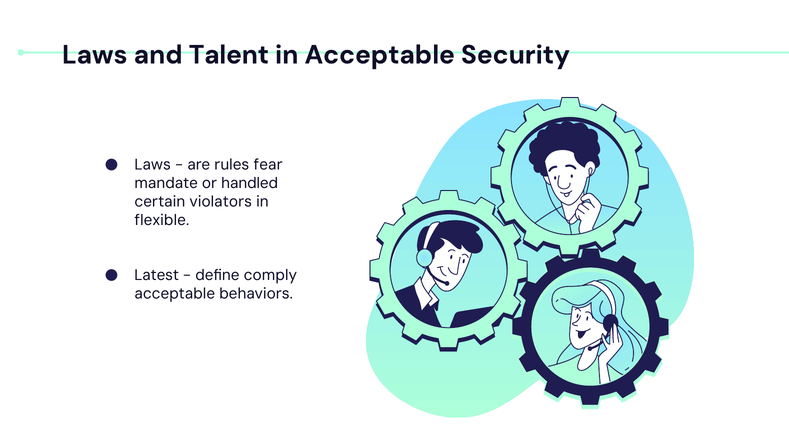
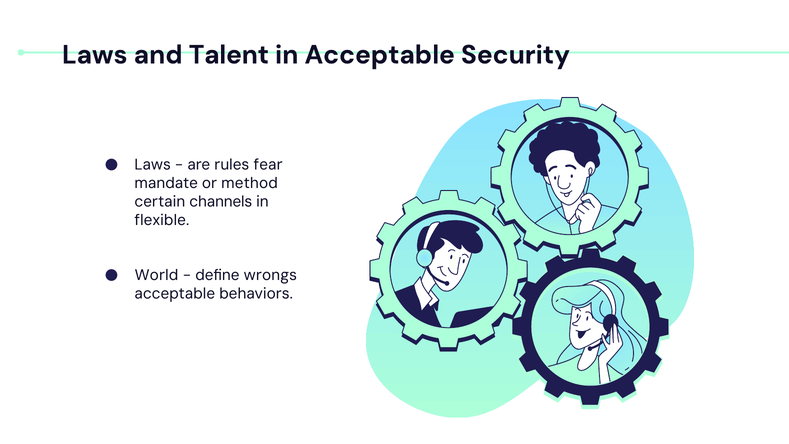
handled: handled -> method (250, 183)
violators: violators -> channels (221, 202)
Latest: Latest -> World (157, 275)
comply: comply -> wrongs (270, 275)
